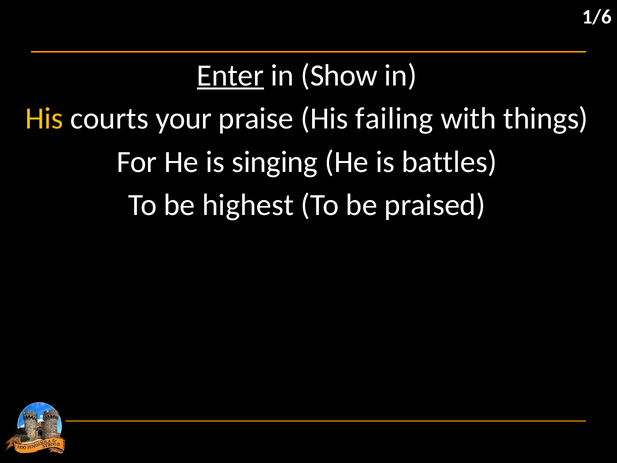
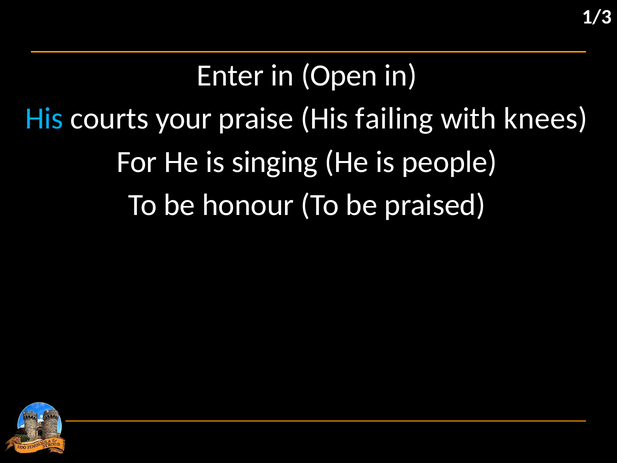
1/6: 1/6 -> 1/3 (597, 17)
Enter underline: present -> none (230, 75)
Show: Show -> Open (339, 75)
His colour: yellow -> light blue (44, 119)
things: things -> knees (546, 119)
battles: battles -> people (449, 162)
highest: highest -> honour (248, 205)
